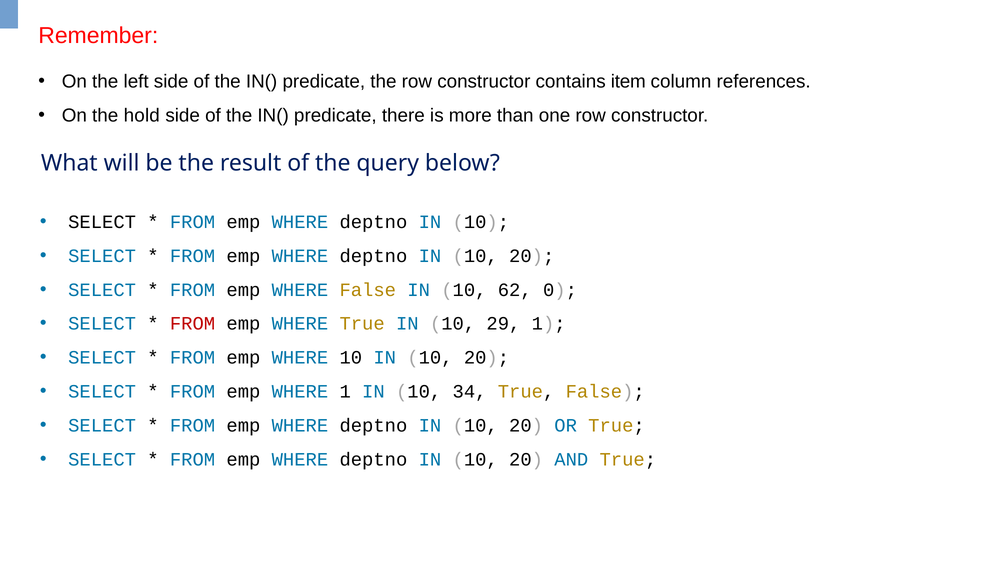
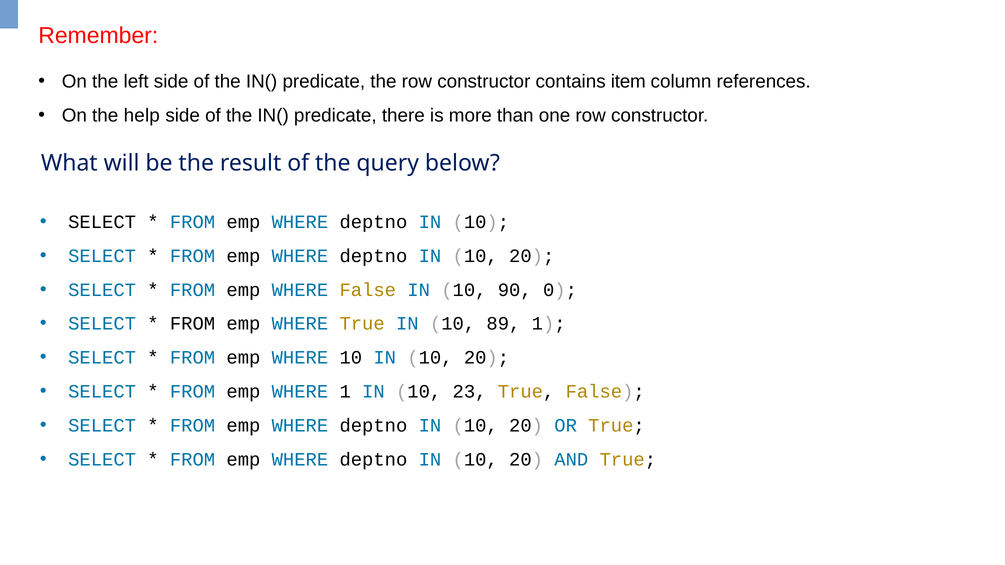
hold: hold -> help (142, 116)
62: 62 -> 90 (515, 290)
FROM colour: red -> black (193, 324)
29: 29 -> 89 (503, 324)
34: 34 -> 23 (470, 392)
